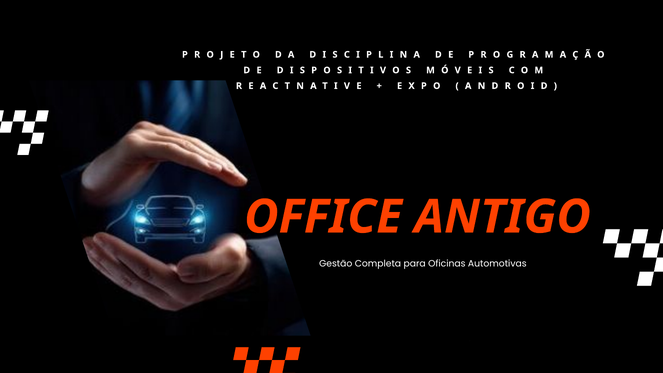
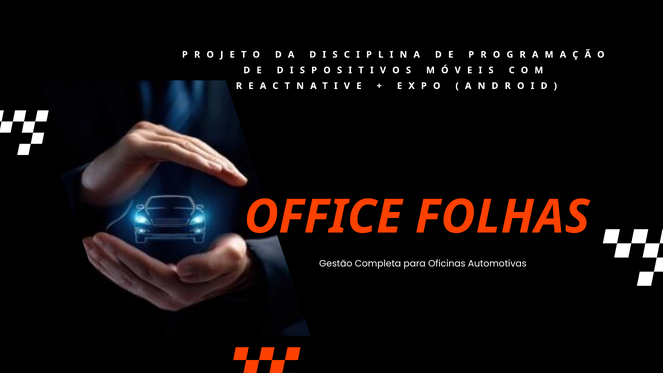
ANTIGO: ANTIGO -> FOLHAS (502, 217)
